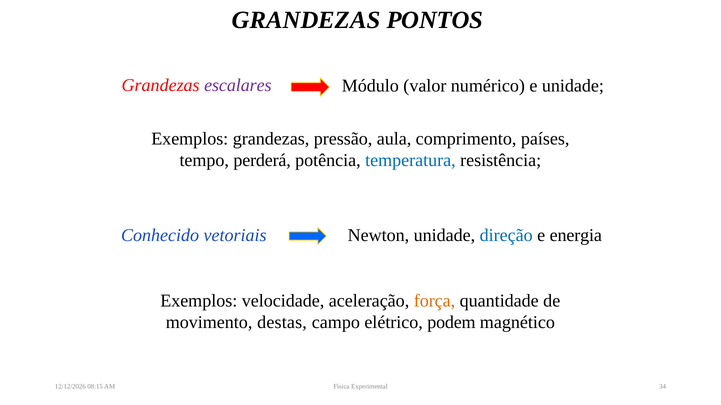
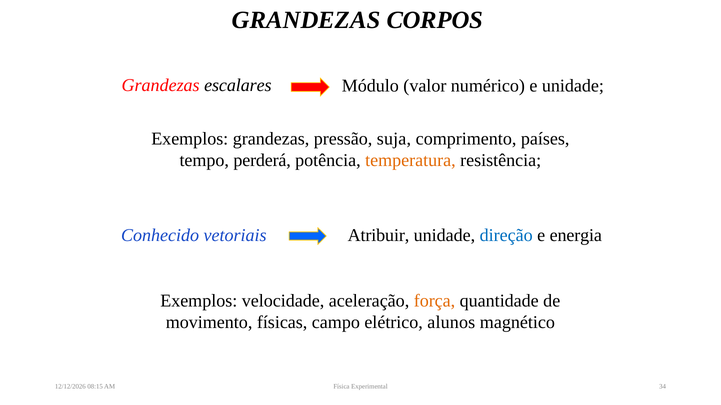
PONTOS: PONTOS -> CORPOS (435, 20)
escalares colour: purple -> black (238, 86)
aula: aula -> suja (394, 139)
temperatura colour: blue -> orange (410, 161)
Newton: Newton -> Atribuir (378, 236)
destas: destas -> físicas (282, 323)
podem: podem -> alunos (451, 323)
